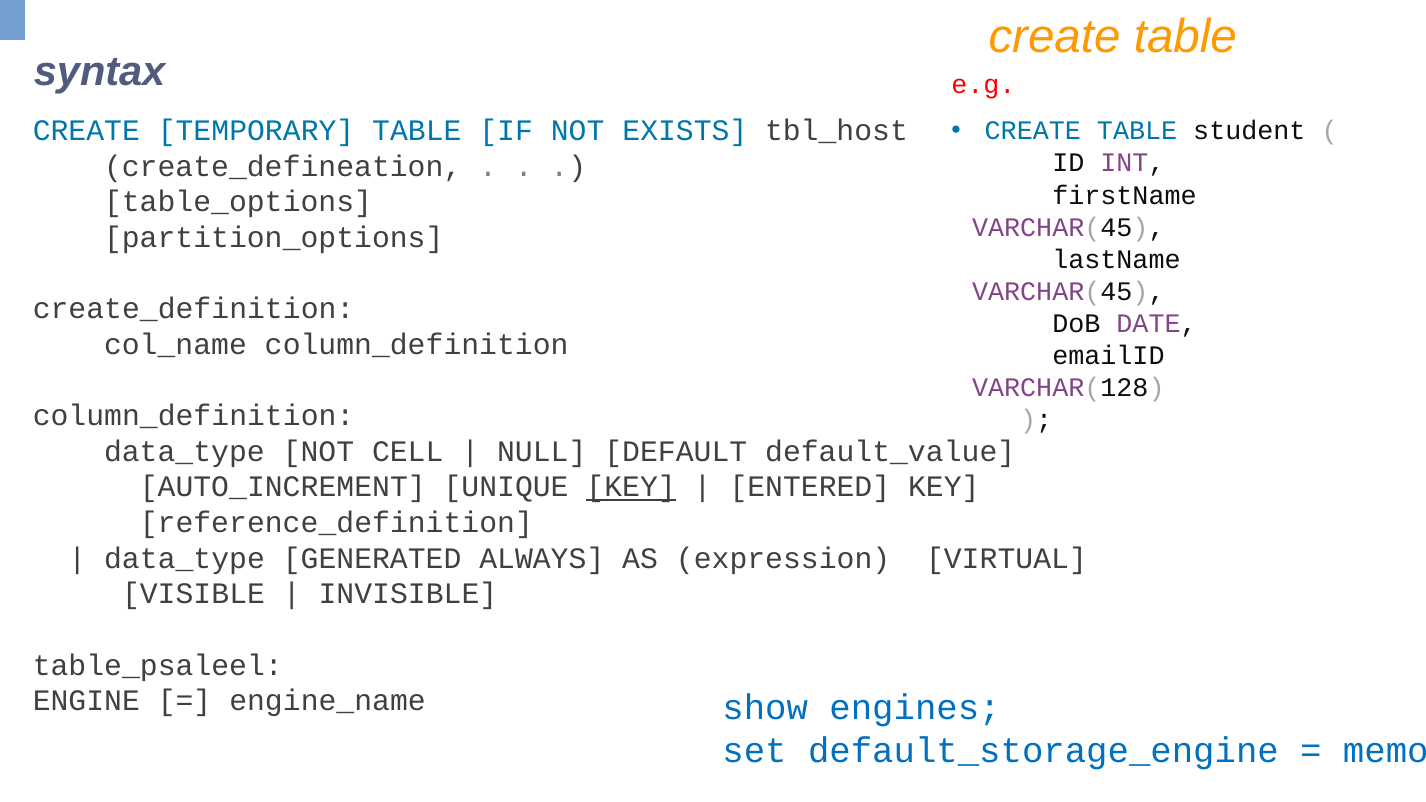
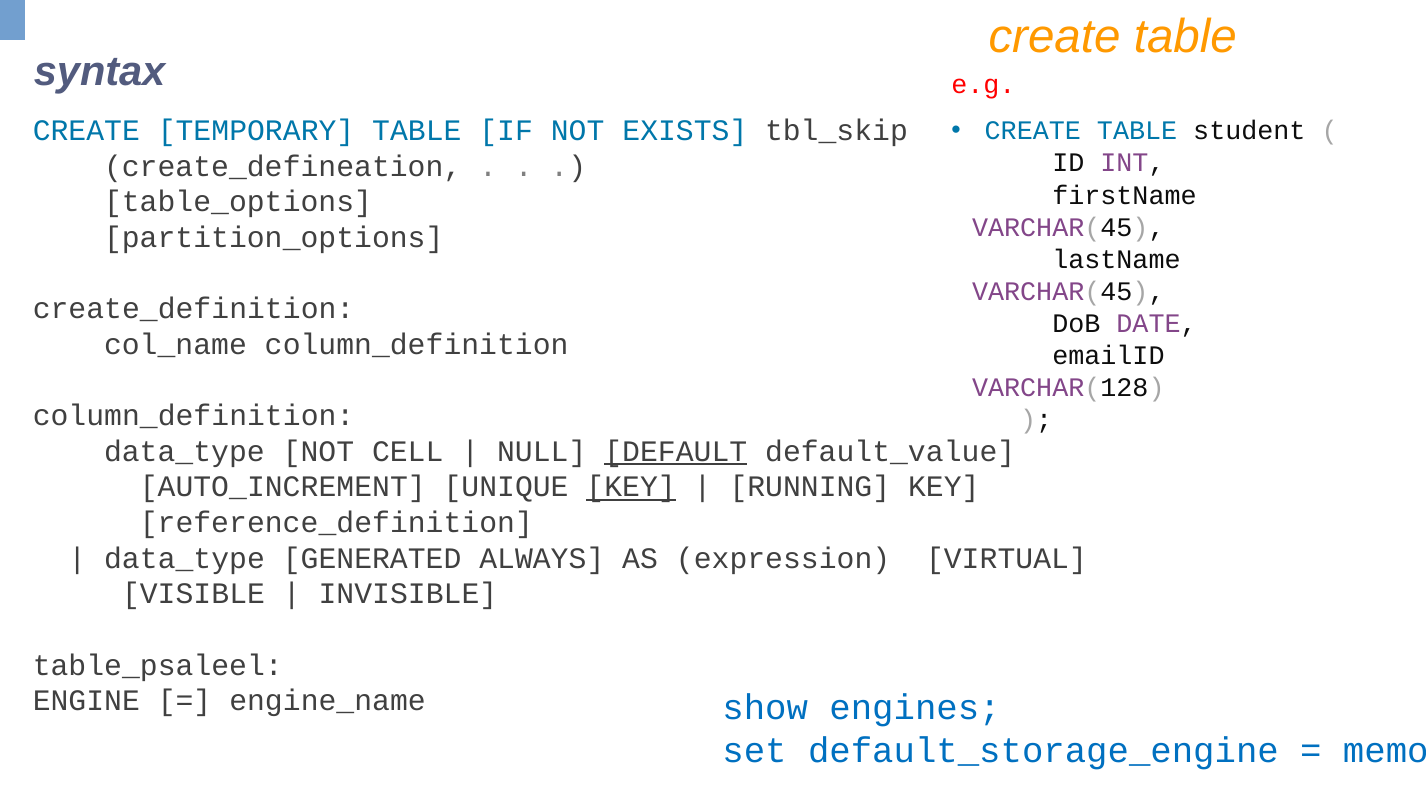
tbl_host: tbl_host -> tbl_skip (836, 131)
DEFAULT underline: none -> present (676, 452)
ENTERED: ENTERED -> RUNNING (810, 487)
